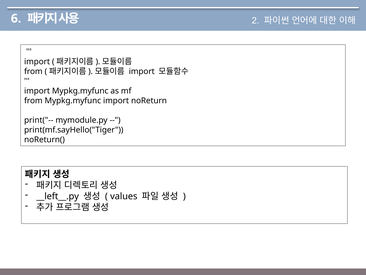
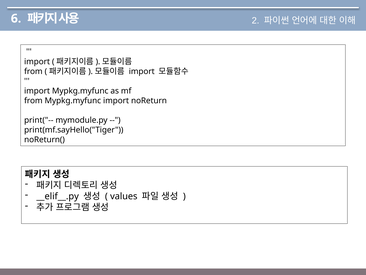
__left__.py: __left__.py -> __elif__.py (58, 196)
